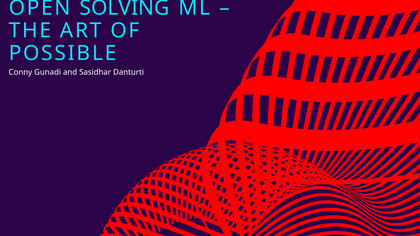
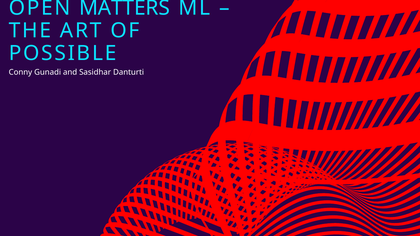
SOLVING: SOLVING -> MATTERS (125, 8)
